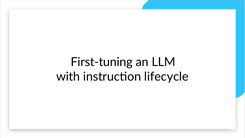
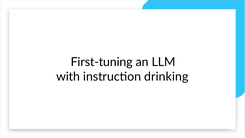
lifecycle: lifecycle -> drinking (166, 77)
